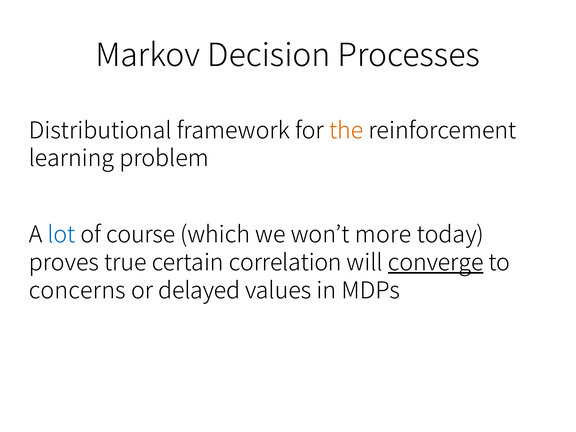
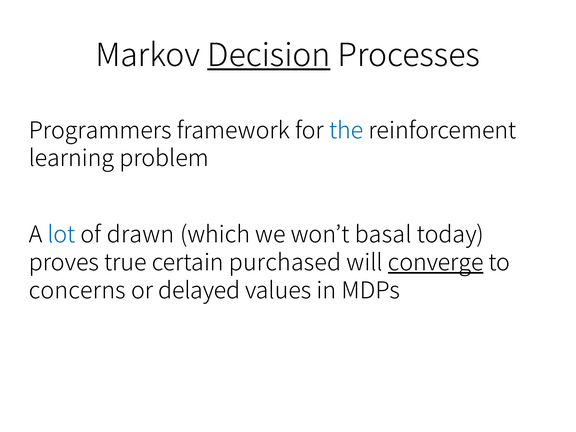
Decision underline: none -> present (269, 55)
Distributional: Distributional -> Programmers (100, 131)
the colour: orange -> blue (346, 131)
course: course -> drawn (141, 235)
more: more -> basal (383, 235)
correlation: correlation -> purchased (285, 263)
